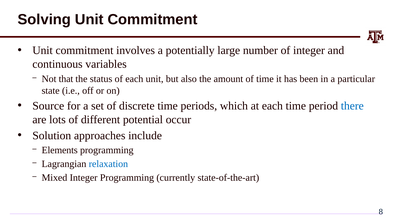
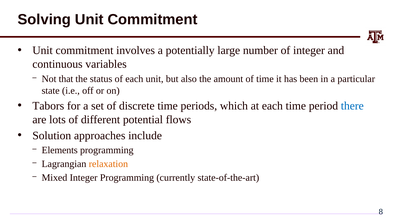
Source: Source -> Tabors (48, 106)
occur: occur -> flows (178, 120)
relaxation colour: blue -> orange (108, 164)
